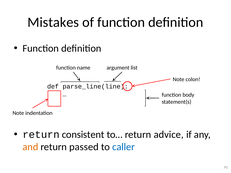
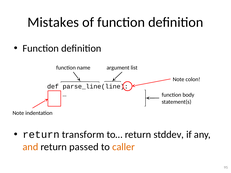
consistent: consistent -> transform (83, 135)
advice: advice -> stddev (169, 135)
caller colour: blue -> orange (123, 147)
